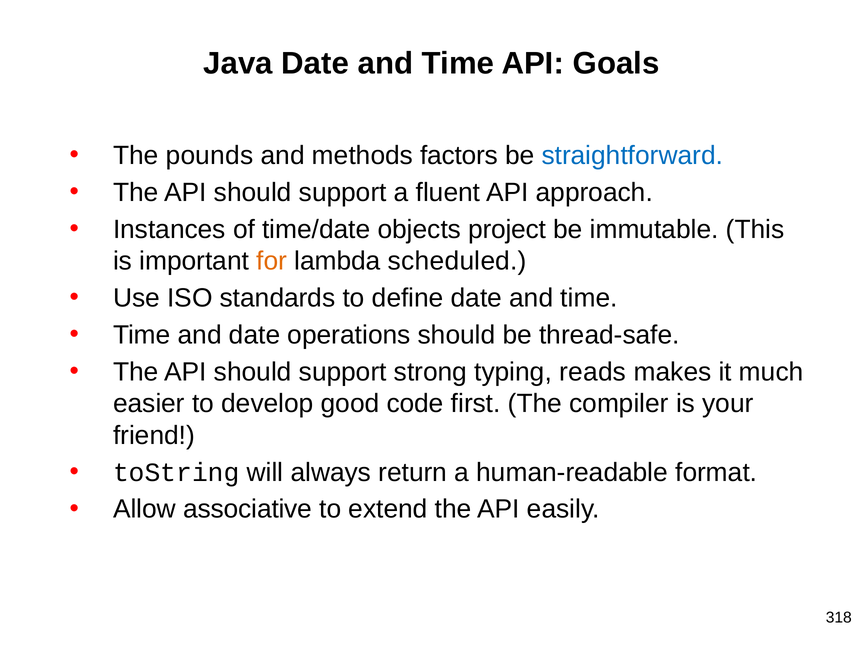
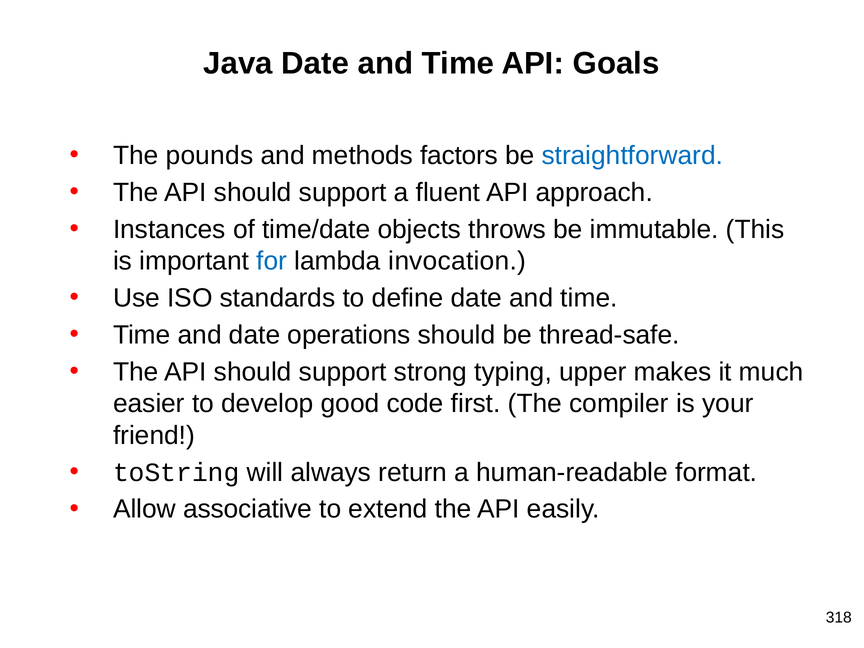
project: project -> throws (507, 230)
for colour: orange -> blue (272, 261)
scheduled: scheduled -> invocation (457, 261)
reads: reads -> upper (593, 372)
